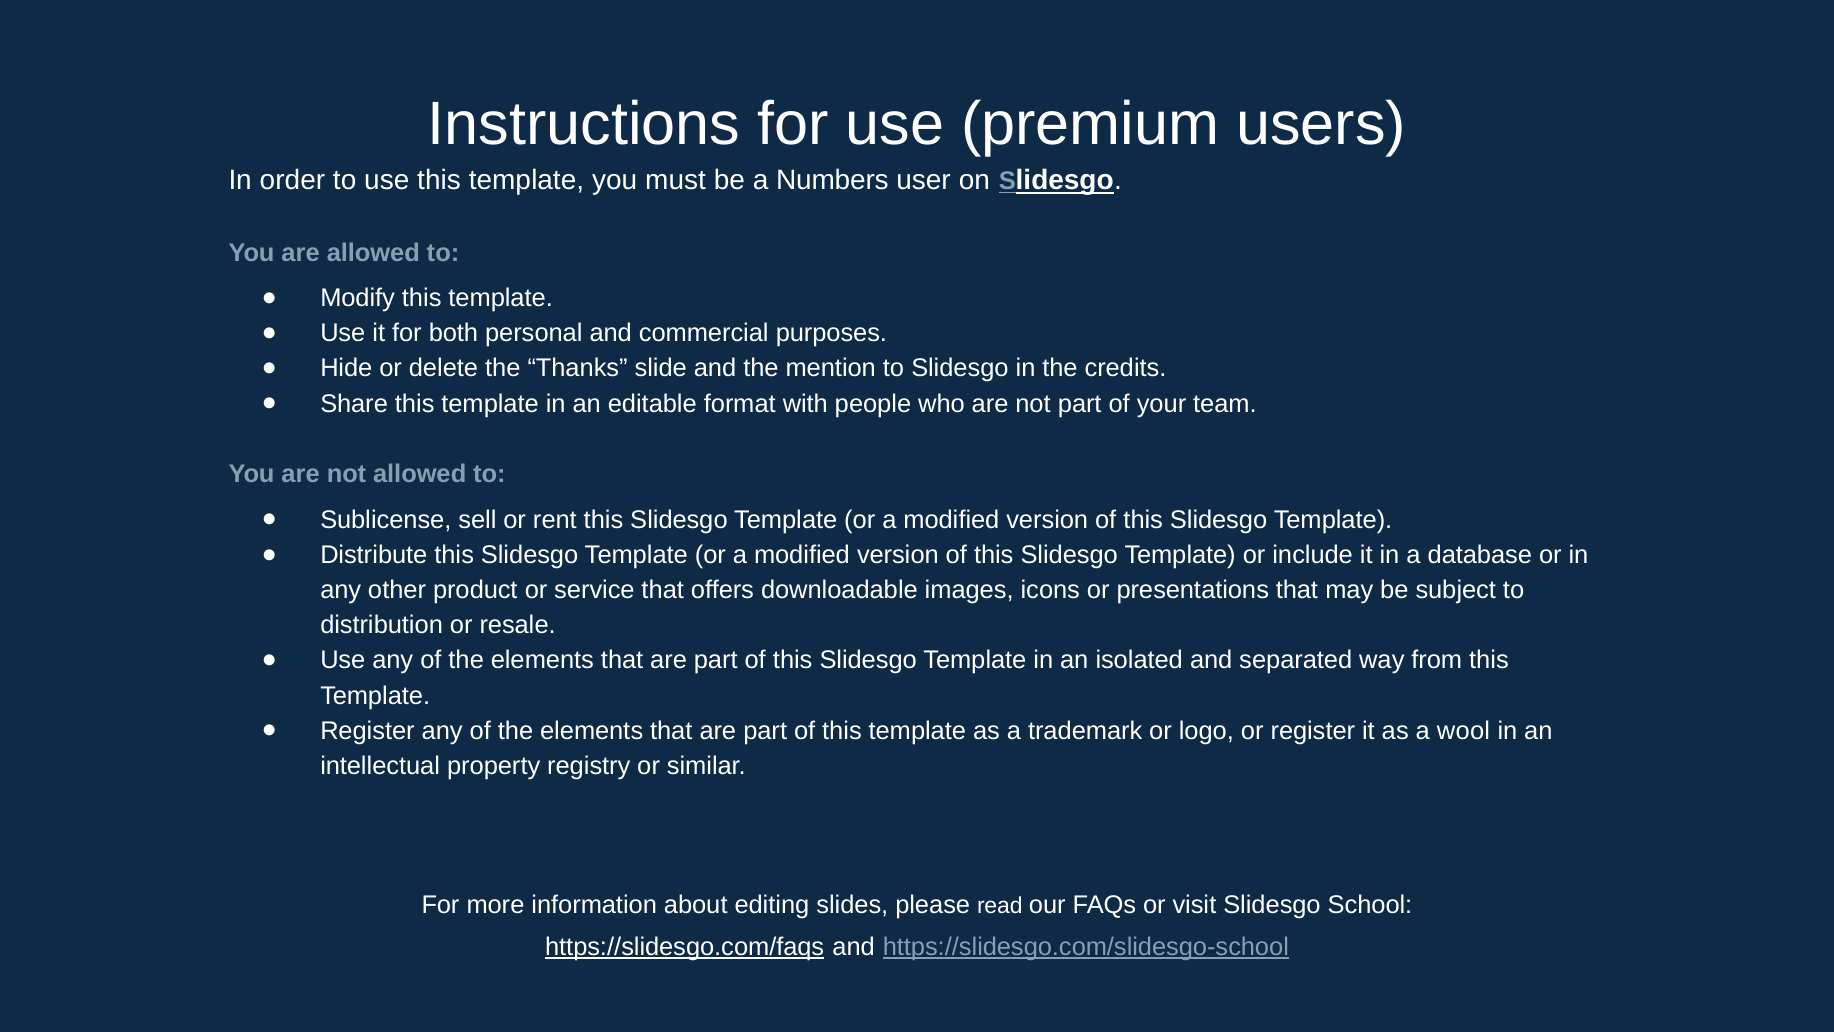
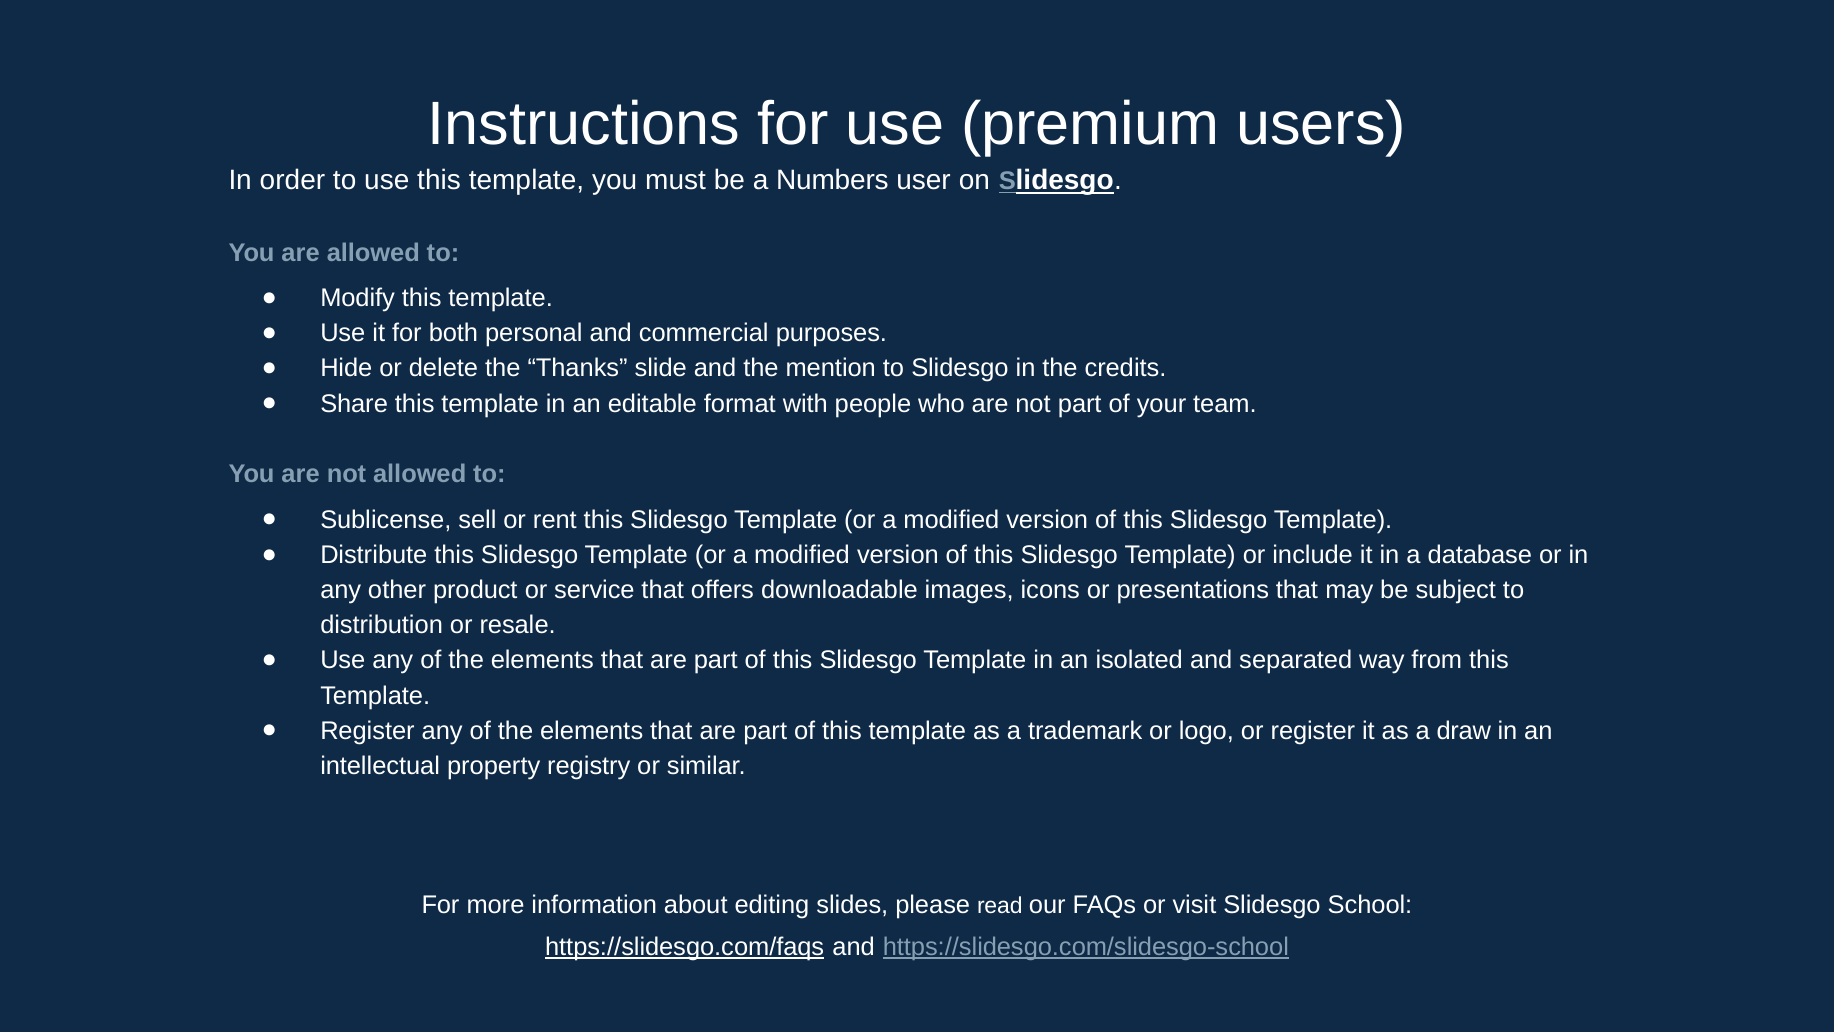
wool: wool -> draw (1464, 731)
